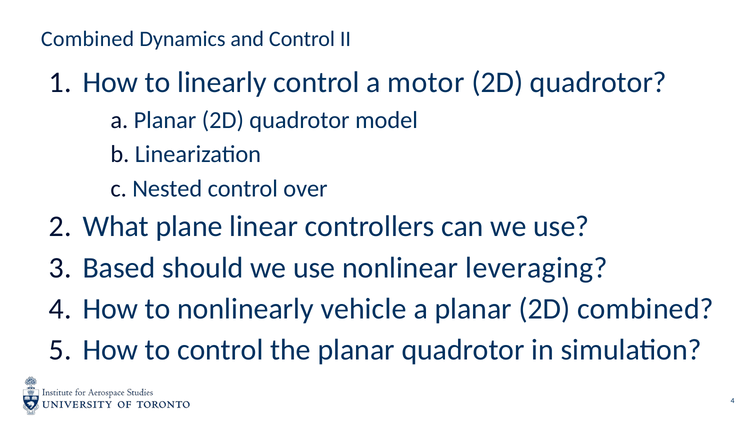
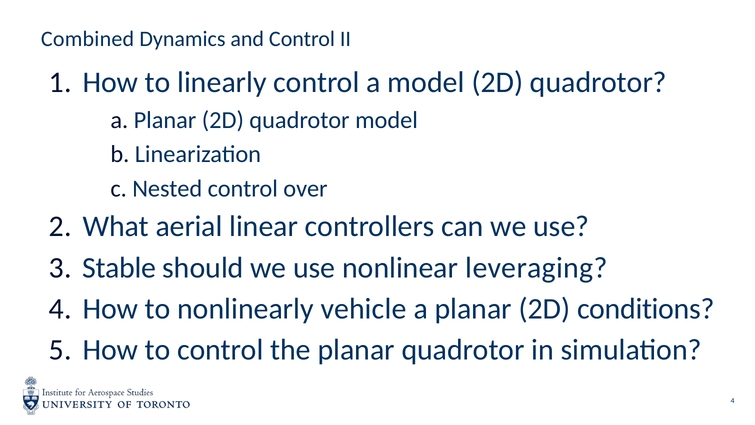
a motor: motor -> model (426, 82)
plane: plane -> aerial (189, 226)
Based: Based -> Stable (119, 267)
2D combined: combined -> conditions (646, 309)
